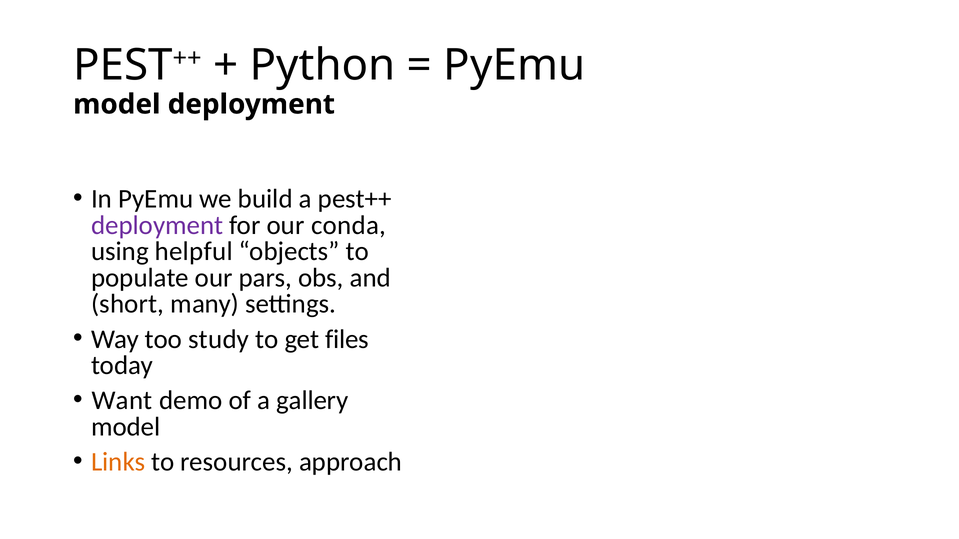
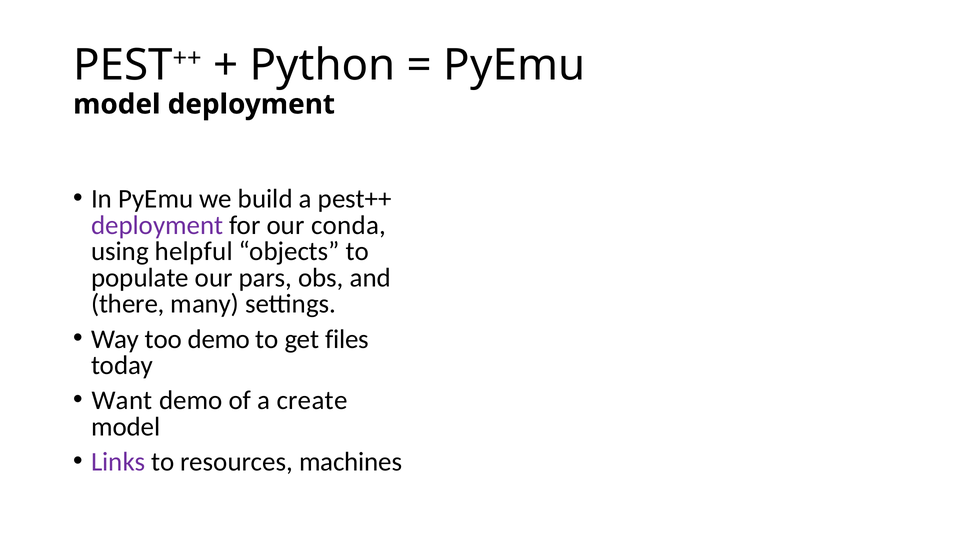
short: short -> there (128, 304)
too study: study -> demo (219, 339)
gallery: gallery -> create (312, 401)
Links colour: orange -> purple (118, 462)
approach: approach -> machines (351, 462)
